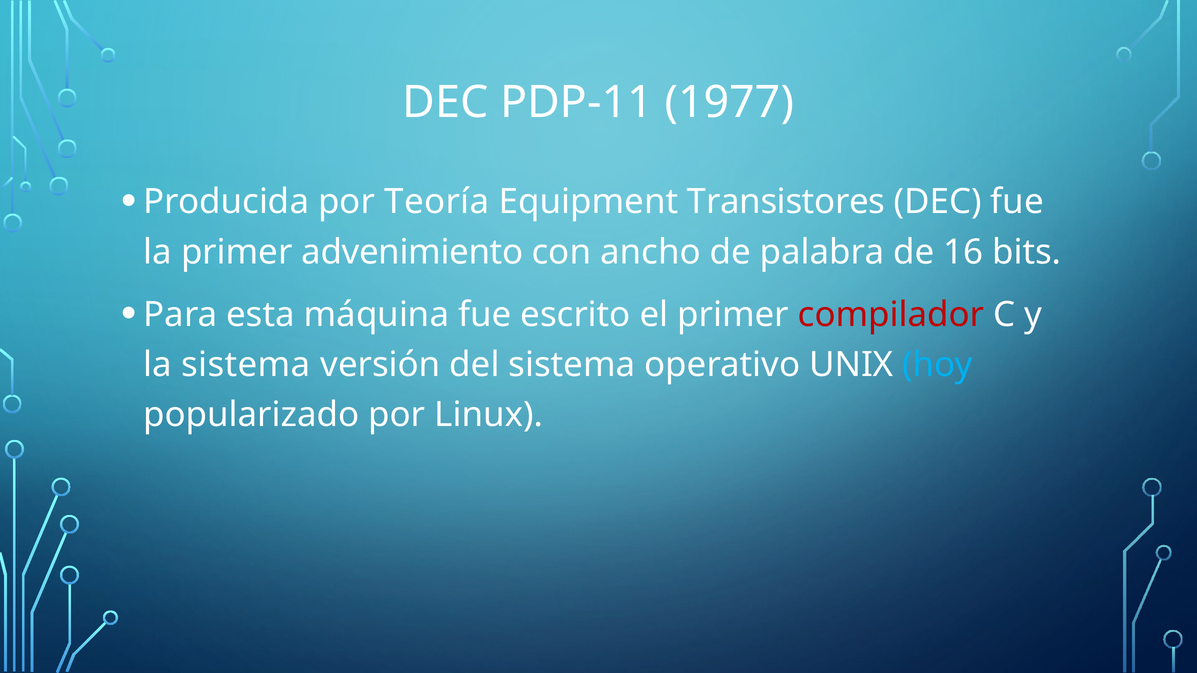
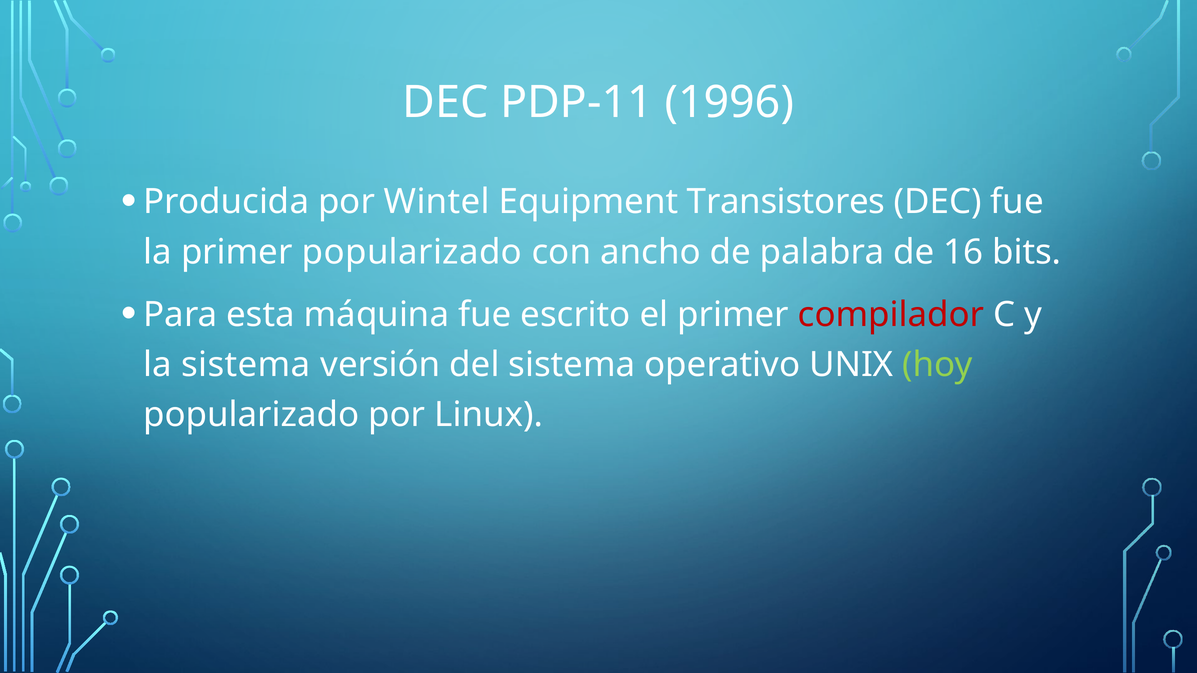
1977: 1977 -> 1996 (729, 102)
Teoría: Teoría -> Wintel (437, 202)
primer advenimiento: advenimiento -> popularizado (412, 252)
hoy colour: light blue -> light green (938, 365)
